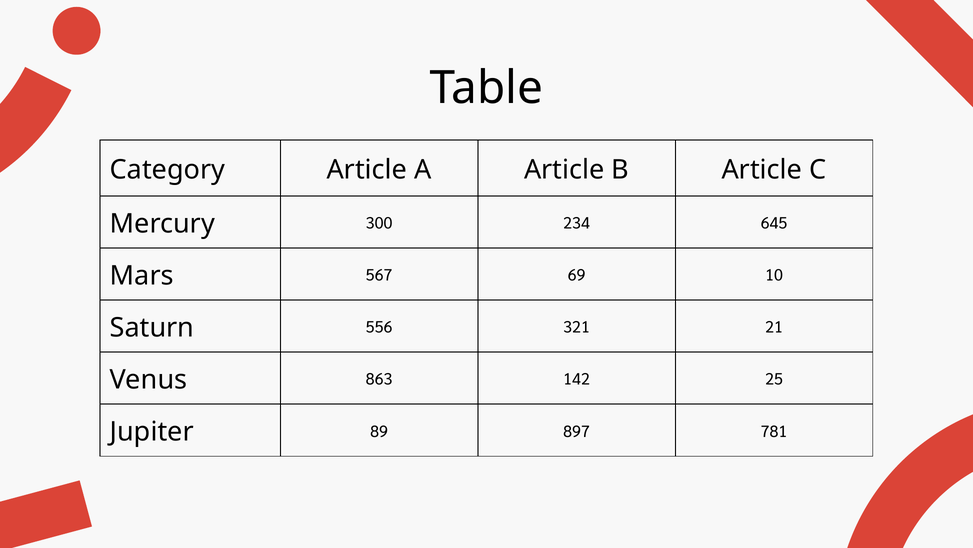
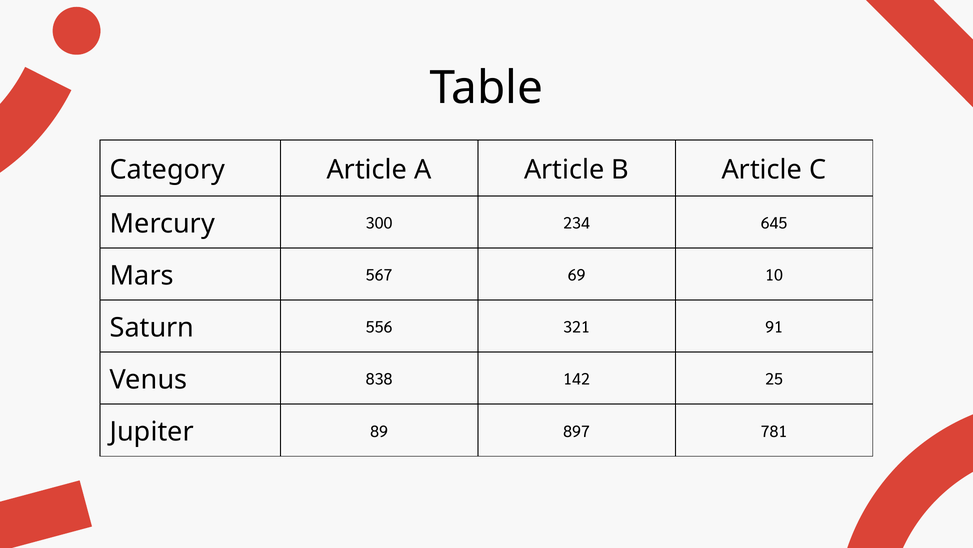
21: 21 -> 91 (774, 327)
863: 863 -> 838 (379, 379)
